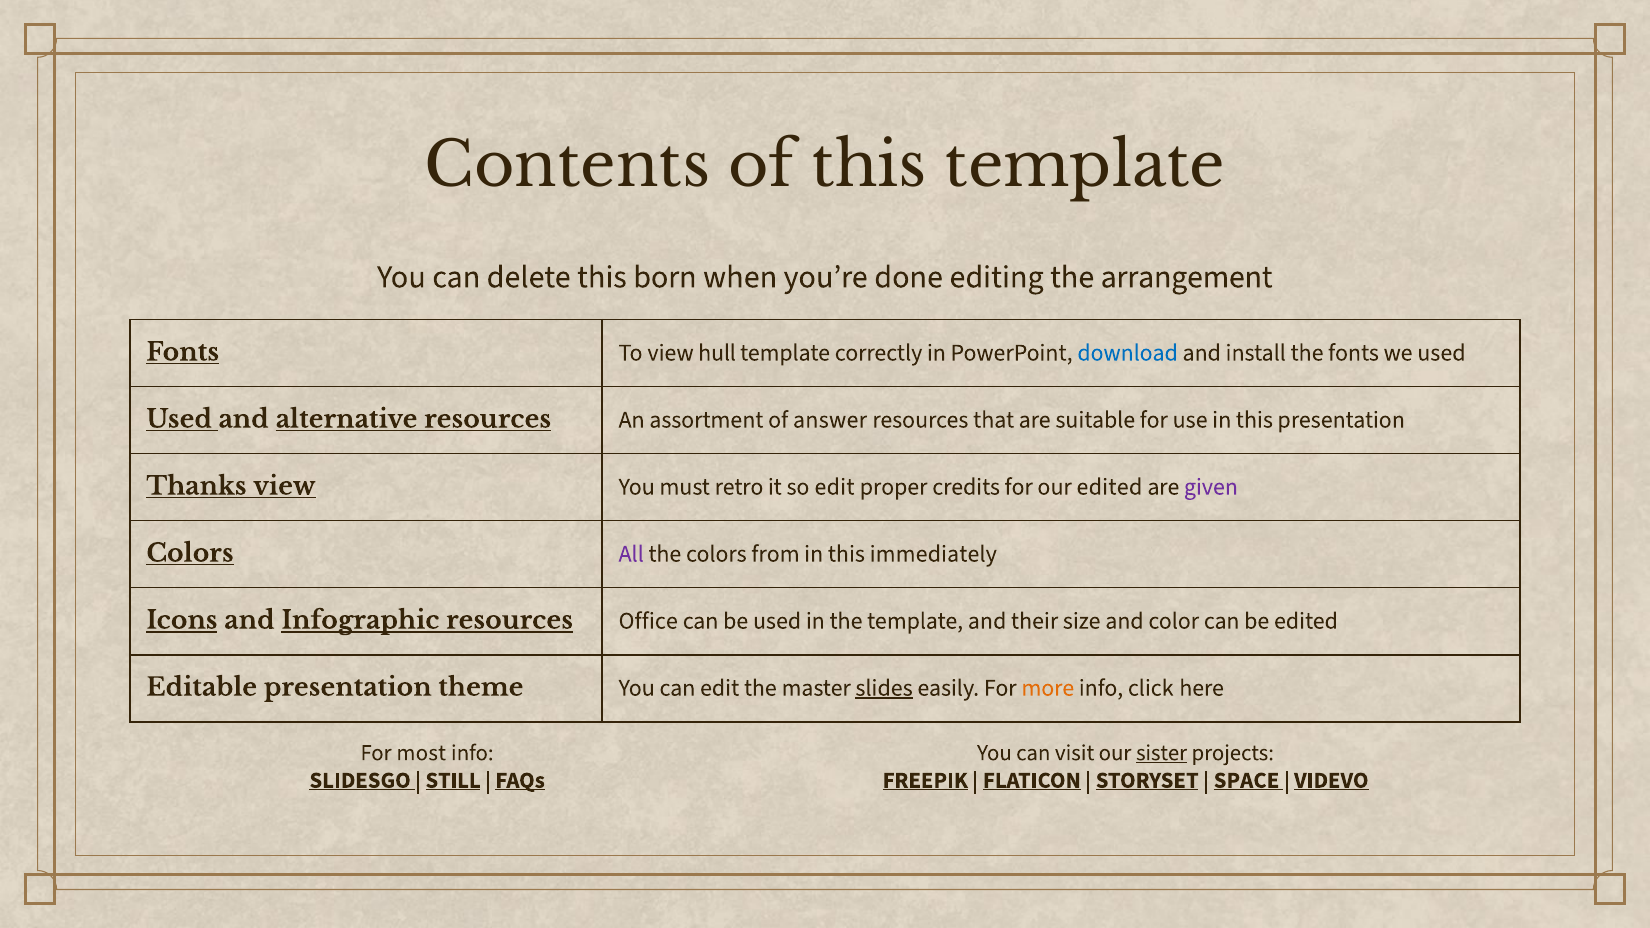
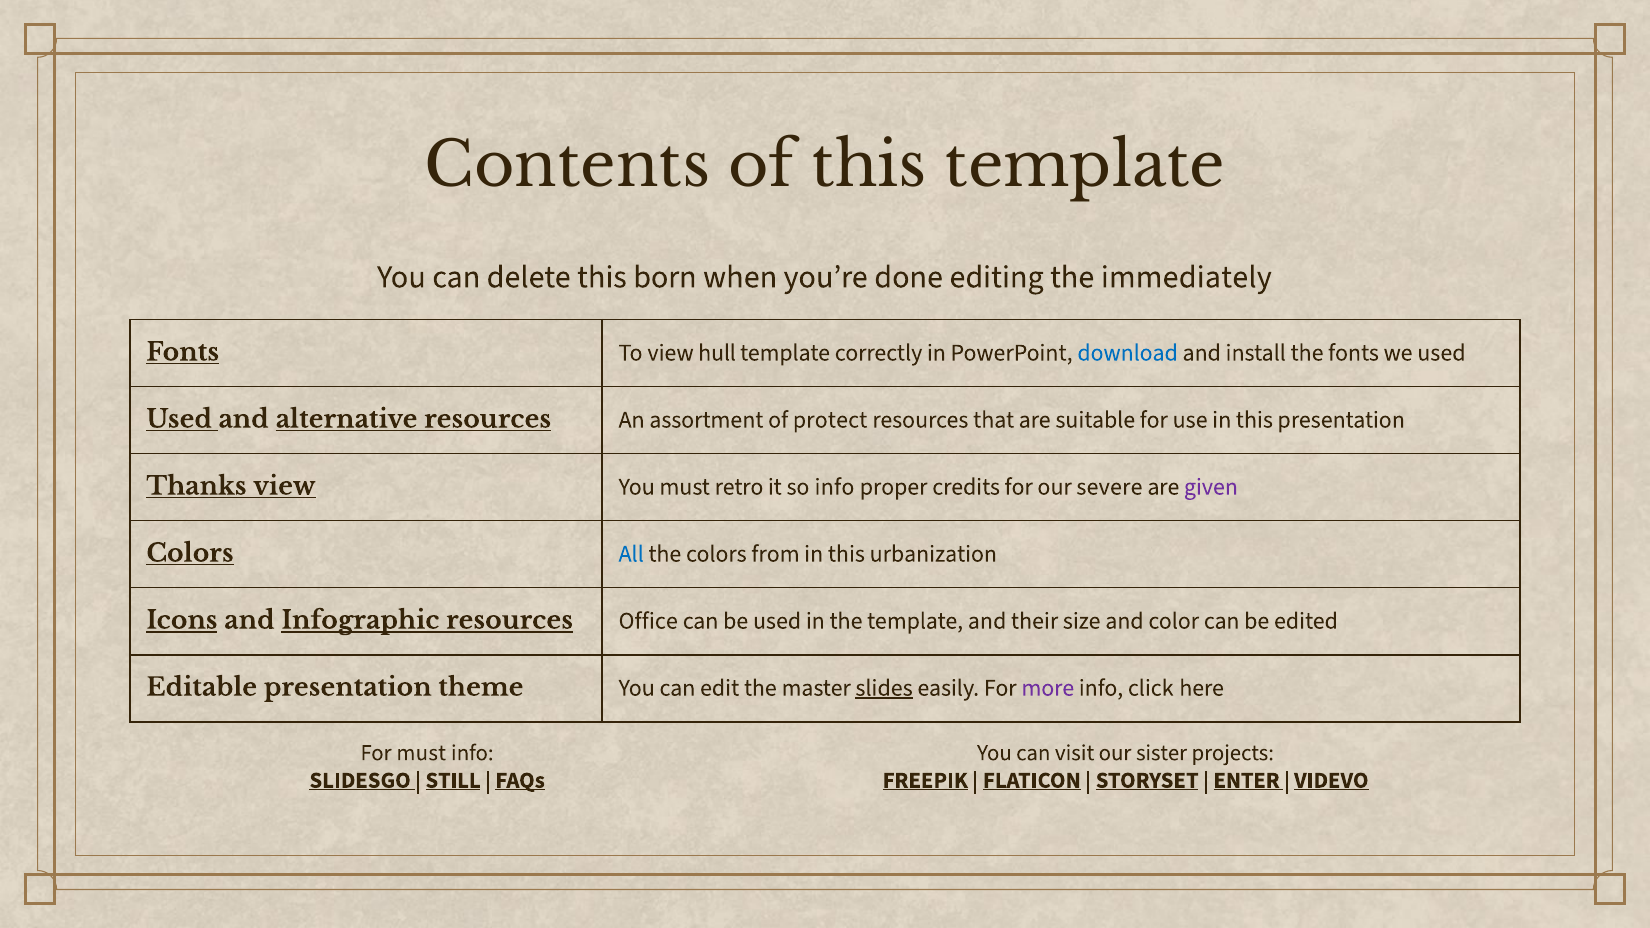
arrangement: arrangement -> immediately (1186, 277)
answer: answer -> protect (830, 420)
so edit: edit -> info (834, 487)
our edited: edited -> severe (1109, 487)
All colour: purple -> blue (631, 554)
immediately: immediately -> urbanization (933, 554)
more colour: orange -> purple (1048, 688)
For most: most -> must (421, 753)
sister underline: present -> none (1162, 753)
SPACE: SPACE -> ENTER (1247, 780)
